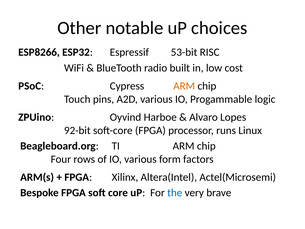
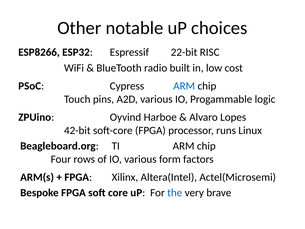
53-bit: 53-bit -> 22-bit (184, 52)
ARM colour: orange -> blue (184, 86)
92-bit: 92-bit -> 42-bit (77, 130)
